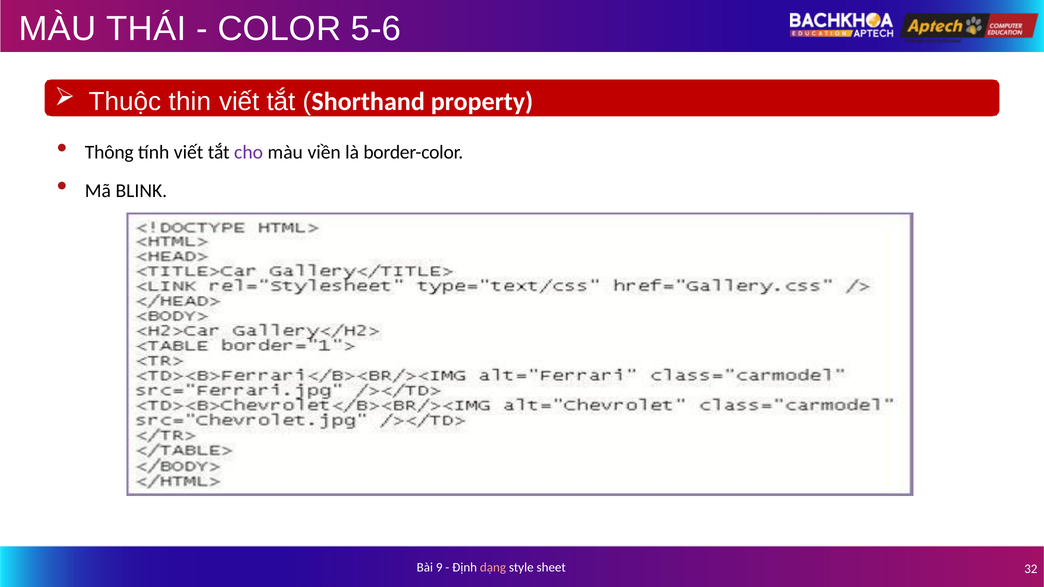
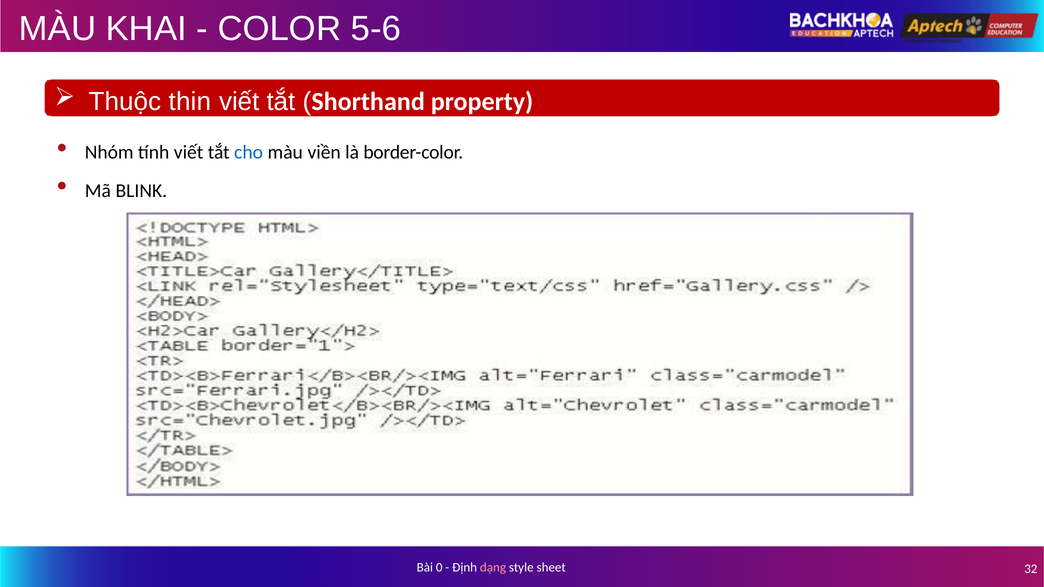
THÁI: THÁI -> KHAI (146, 29)
Thông: Thông -> Nhóm (109, 152)
cho colour: purple -> blue (249, 152)
9: 9 -> 0 (439, 567)
